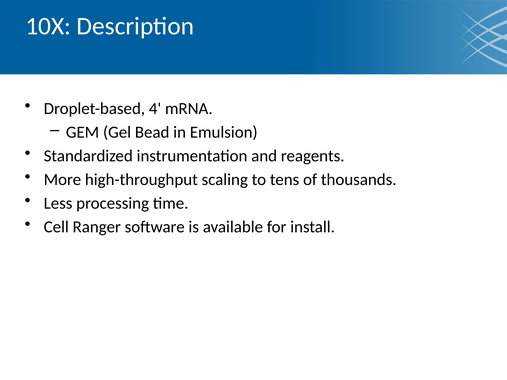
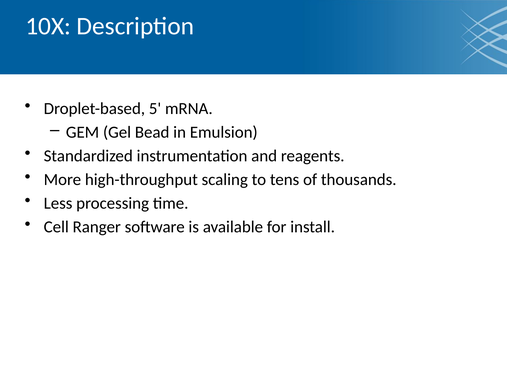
4: 4 -> 5 (155, 109)
